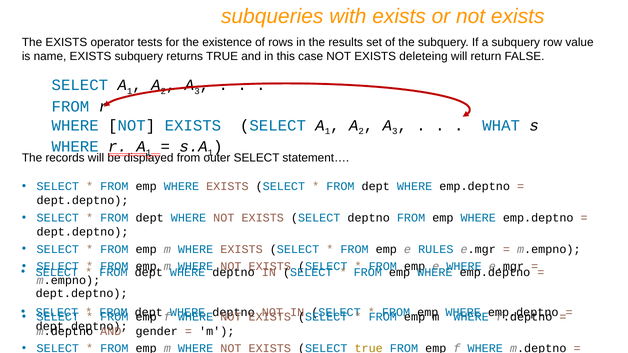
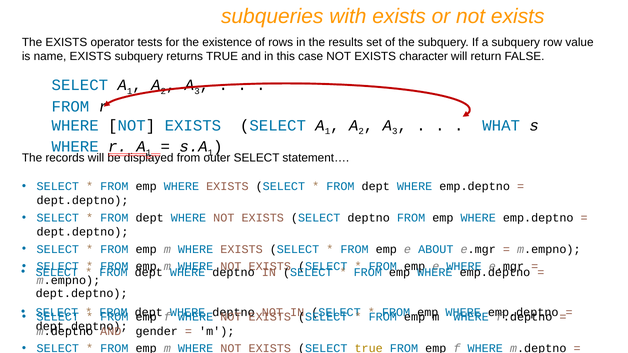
deleteing: deleteing -> character (424, 56)
RULES: RULES -> ABOUT (436, 249)
